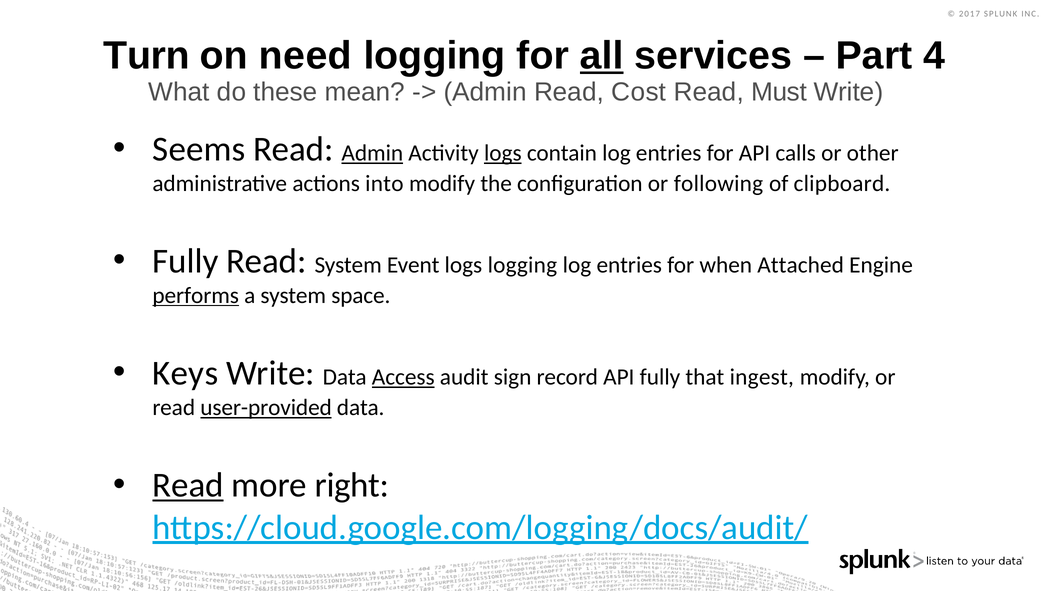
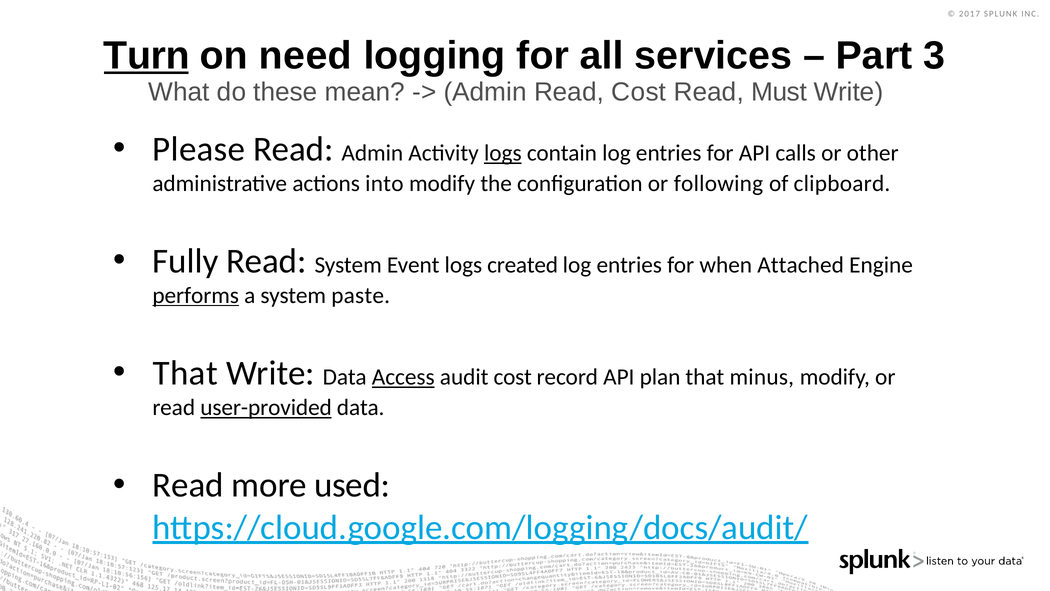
Turn underline: none -> present (147, 56)
all underline: present -> none (602, 56)
4: 4 -> 3 (934, 56)
Seems: Seems -> Please (199, 149)
Admin underline: present -> none (372, 153)
logs logging: logging -> created (523, 265)
space: space -> paste (361, 295)
Keys: Keys -> That (185, 373)
audit sign: sign -> cost (513, 377)
API fully: fully -> plan (660, 377)
ingest: ingest -> minus (762, 377)
Read underline: present -> none (188, 485)
right: right -> used (352, 485)
